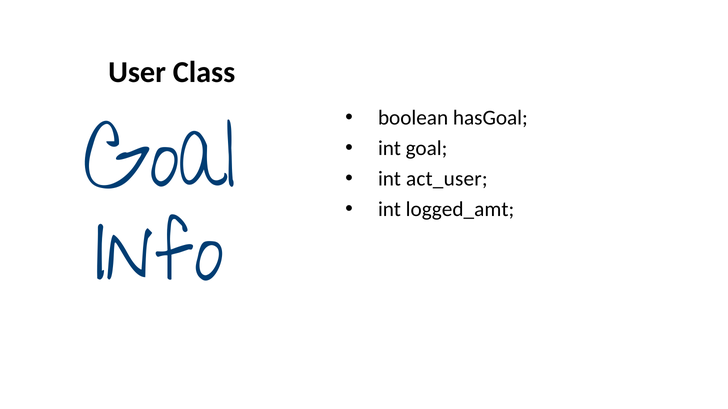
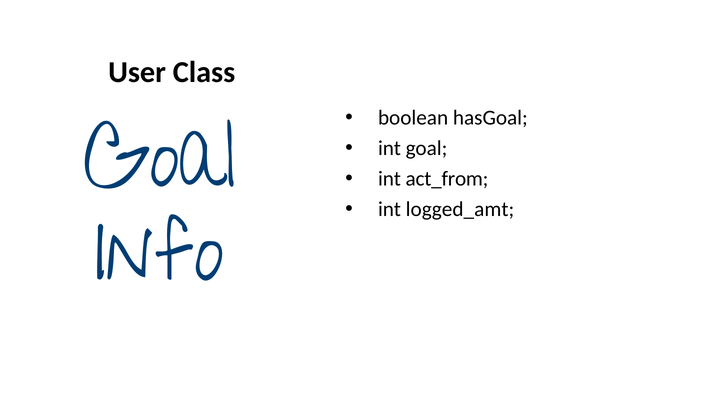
act_user: act_user -> act_from (447, 179)
